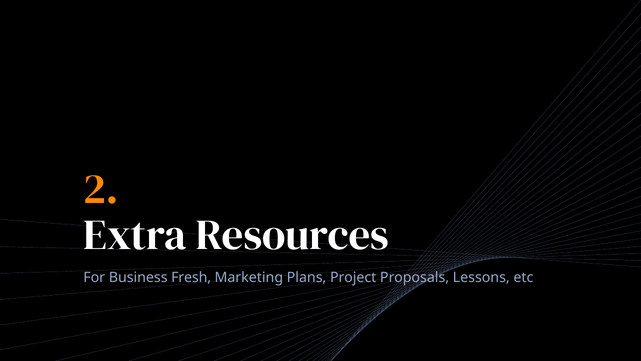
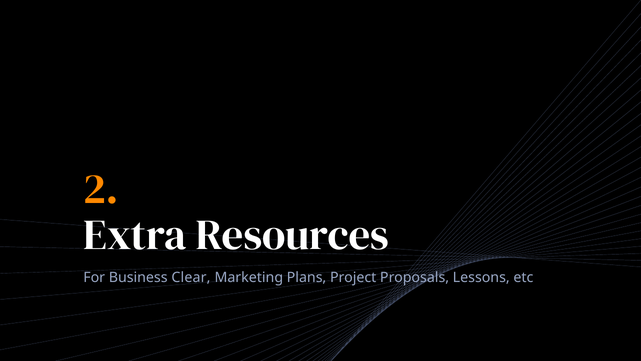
Fresh: Fresh -> Clear (191, 277)
